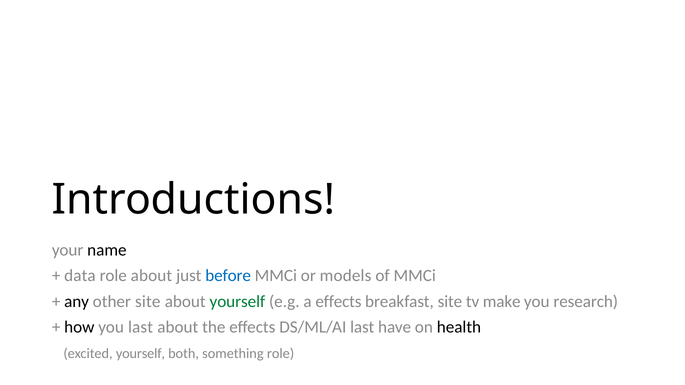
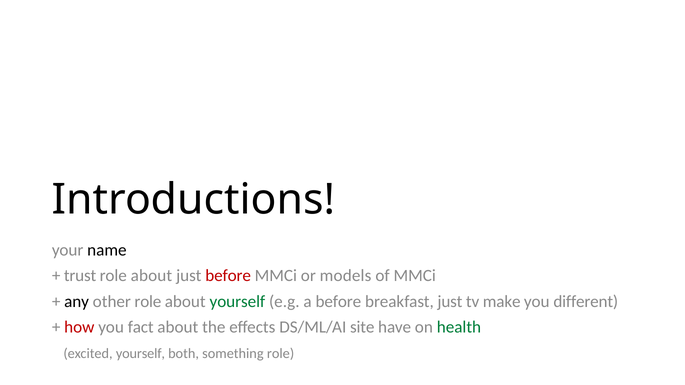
data: data -> trust (80, 276)
before colour: blue -> red (228, 276)
other site: site -> role (148, 302)
a effects: effects -> before (338, 302)
breakfast site: site -> just (450, 302)
research: research -> different (586, 302)
how colour: black -> red (79, 327)
you last: last -> fact (141, 327)
DS/ML/AI last: last -> site (362, 327)
health colour: black -> green (459, 327)
